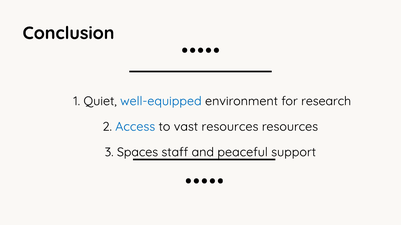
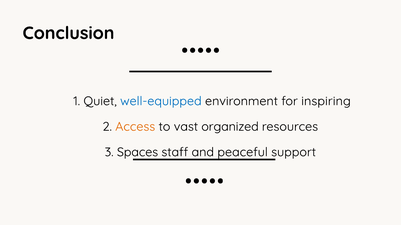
research: research -> inspiring (326, 101)
Access colour: blue -> orange (135, 127)
vast resources: resources -> organized (230, 127)
